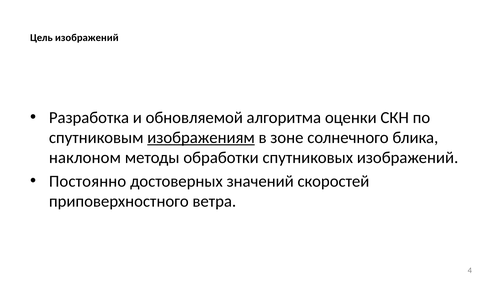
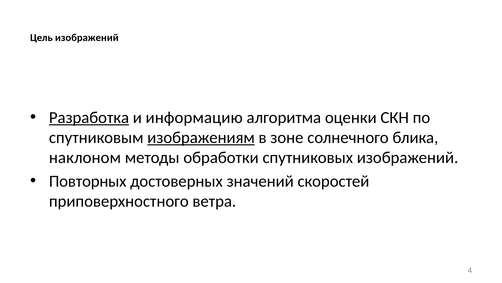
Разработка underline: none -> present (89, 117)
обновляемой: обновляемой -> информацию (194, 117)
Постоянно: Постоянно -> Повторных (88, 181)
